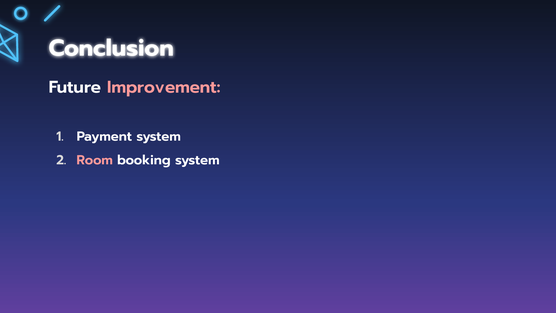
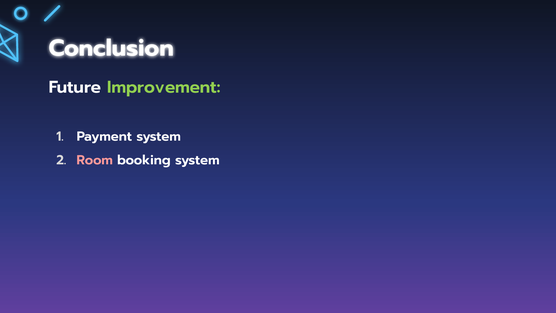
Improvement colour: pink -> light green (164, 87)
